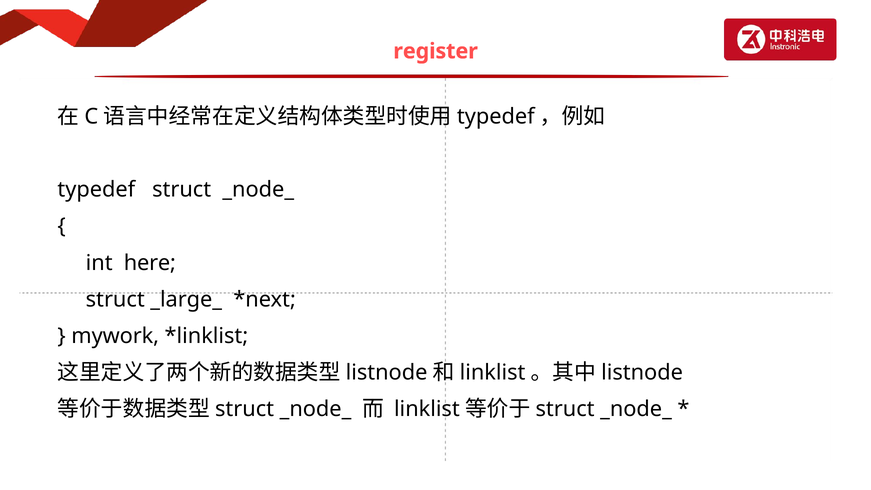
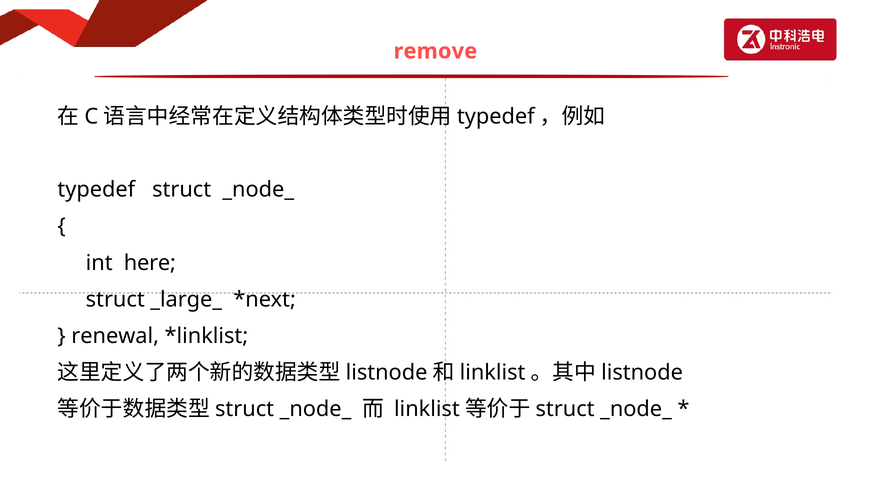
register: register -> remove (435, 51)
mywork: mywork -> renewal (115, 336)
